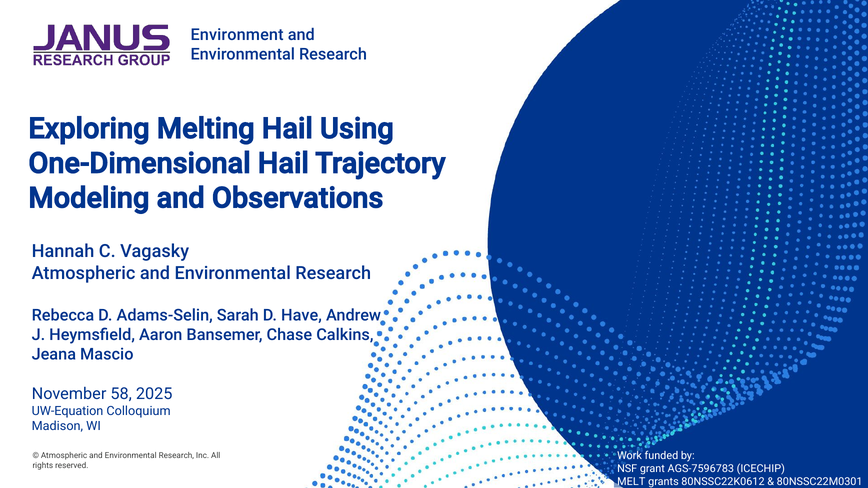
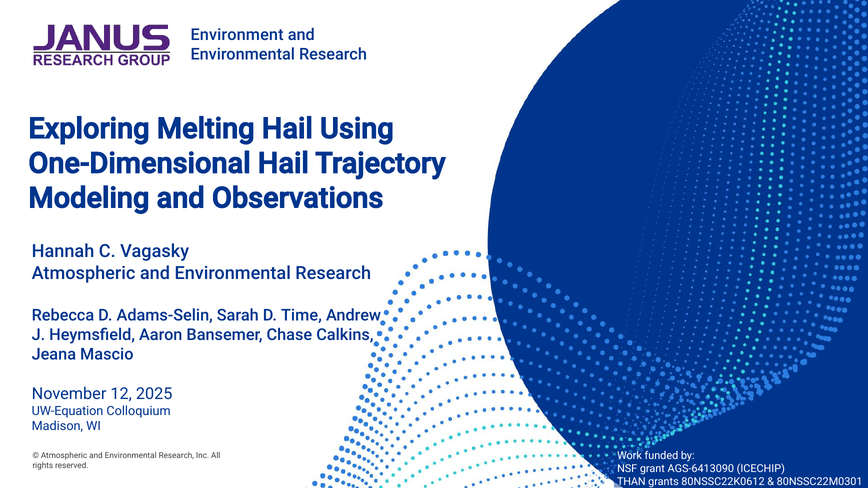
Have: Have -> Time (301, 315)
58: 58 -> 12 (121, 394)
AGS-7596783: AGS-7596783 -> AGS-6413090 (701, 469)
MELT: MELT -> THAN (631, 482)
